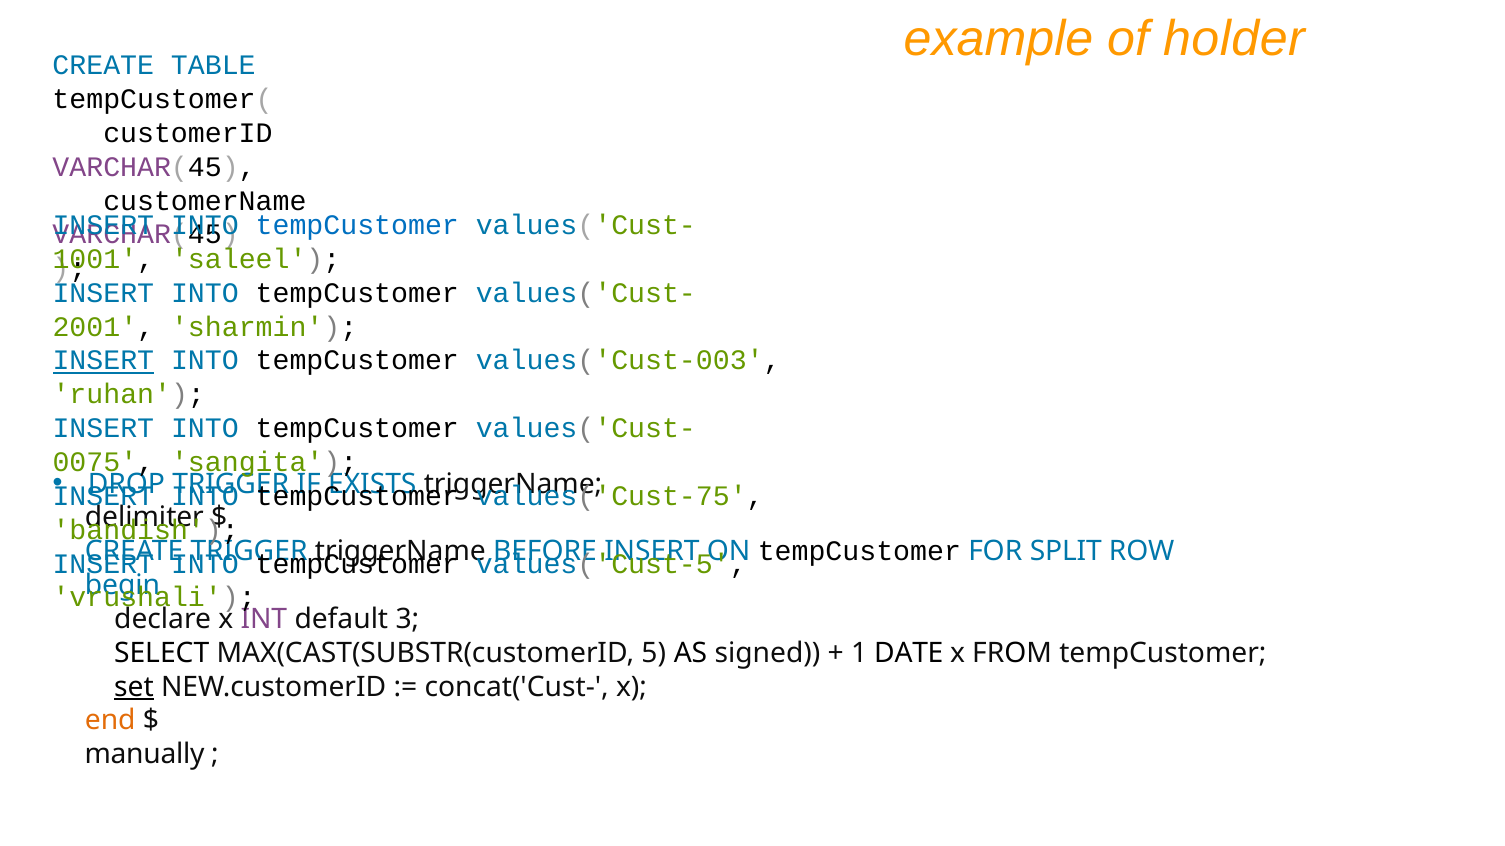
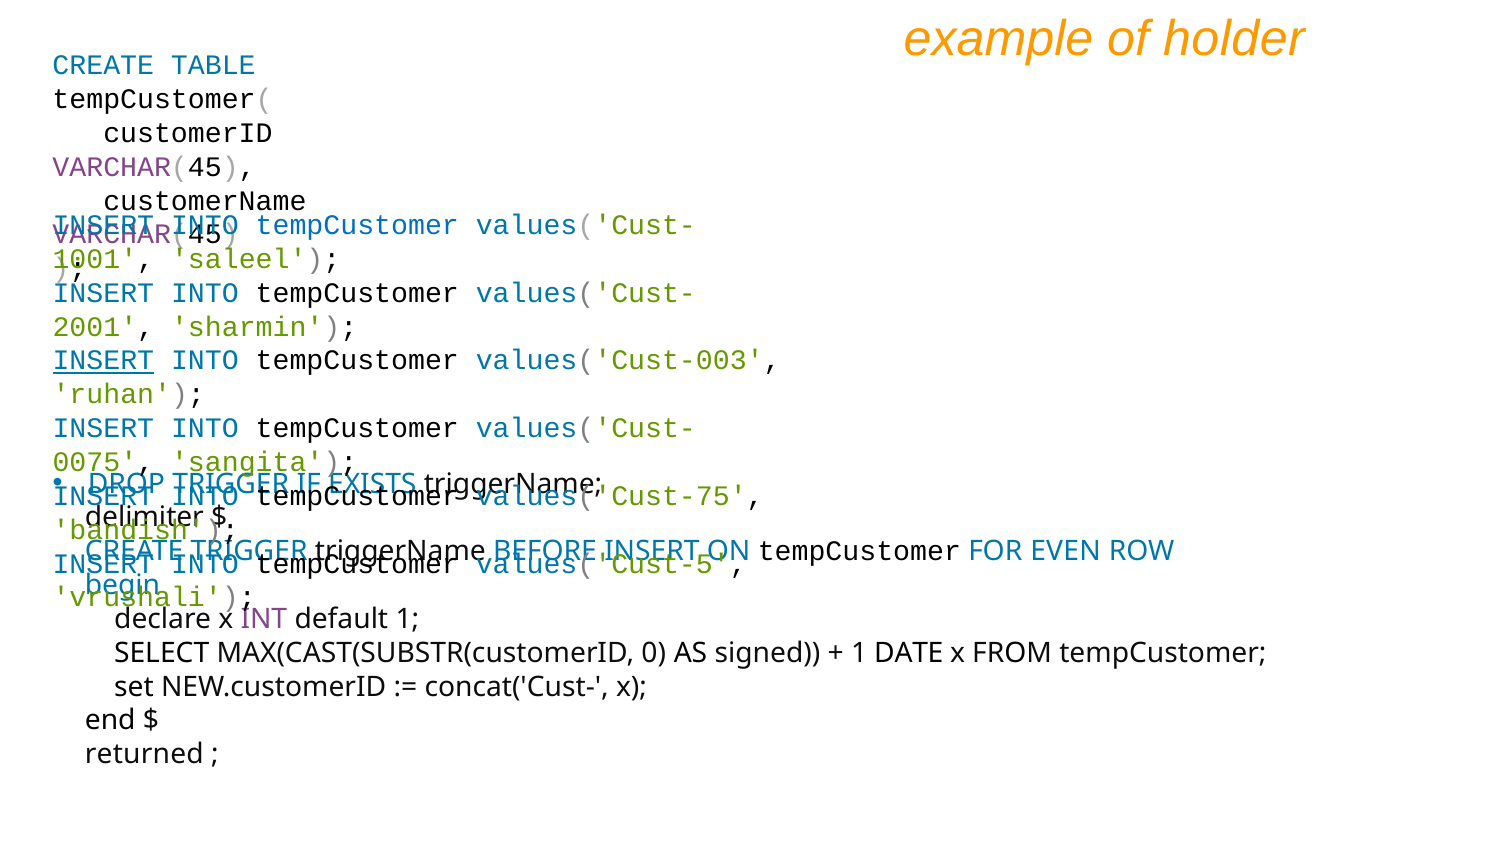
SPLIT: SPLIT -> EVEN (1066, 552)
default 3: 3 -> 1 (407, 620)
5: 5 -> 0 (654, 653)
set underline: present -> none (134, 687)
end colour: orange -> black (110, 721)
manually: manually -> returned (144, 755)
